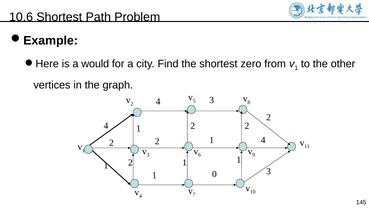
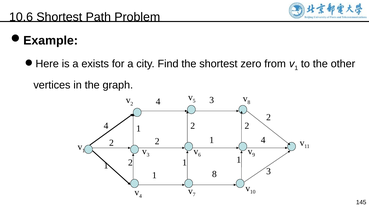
would: would -> exists (95, 64)
1 0: 0 -> 8 (214, 174)
